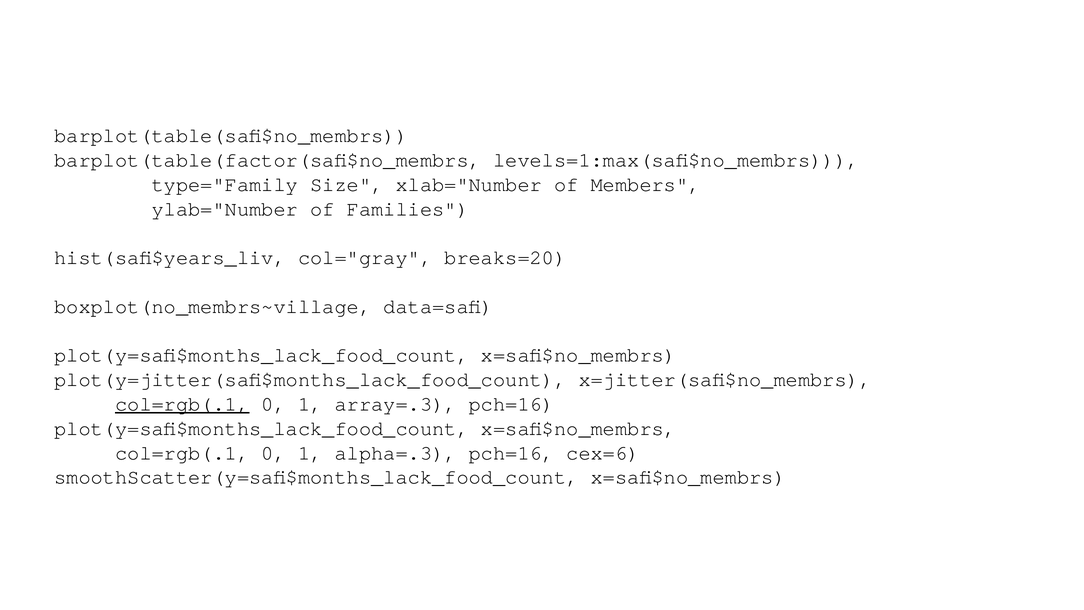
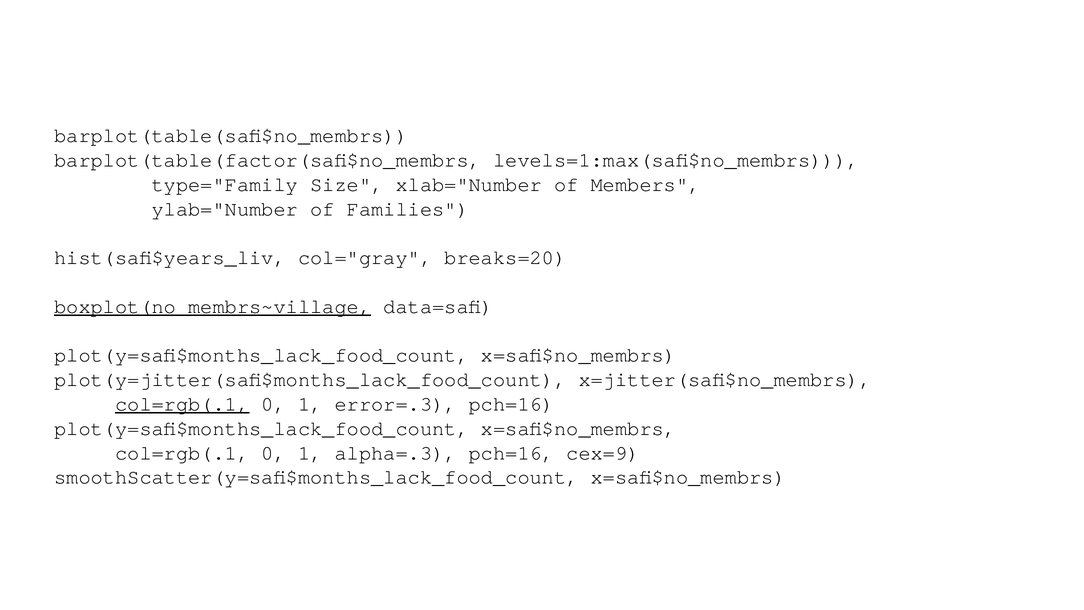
boxplot(no_membrs~village underline: none -> present (213, 306)
array=.3: array=.3 -> error=.3 (396, 404)
cex=6: cex=6 -> cex=9 (603, 453)
